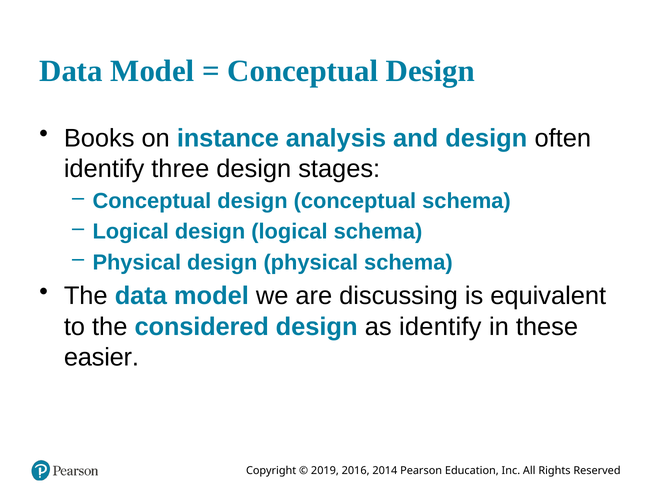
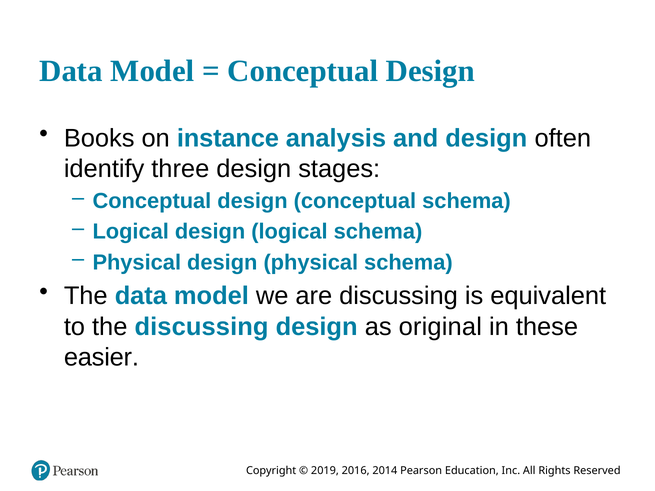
the considered: considered -> discussing (202, 327)
as identify: identify -> original (440, 327)
